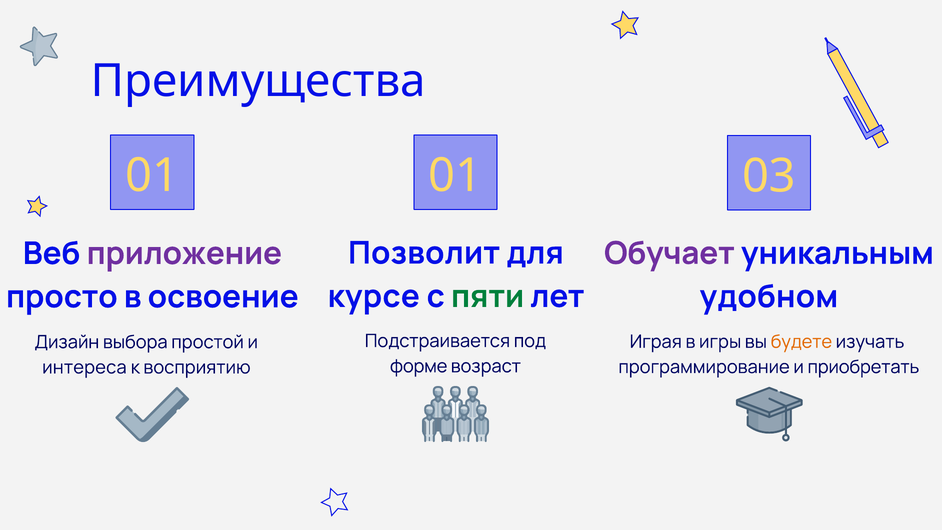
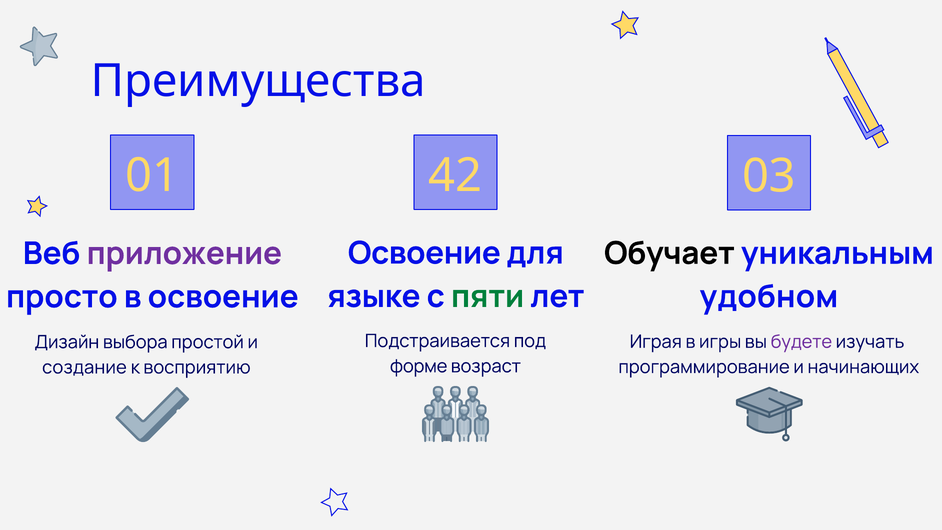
01 01: 01 -> 42 (455, 176)
Позволит: Позволит -> Освоение (424, 253)
Обучает colour: purple -> black (669, 253)
курсе: курсе -> языке (374, 296)
будете colour: orange -> purple (801, 342)
приобретать: приобретать -> начинающих (863, 367)
интереса: интереса -> создание (84, 367)
